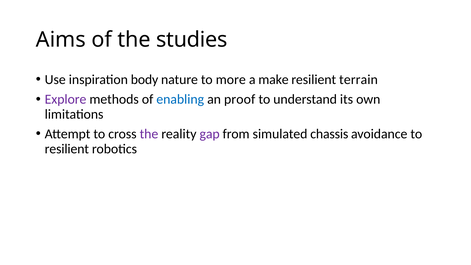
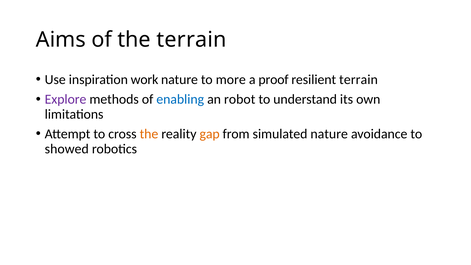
the studies: studies -> terrain (192, 40)
body: body -> work (145, 80)
make: make -> proof (274, 80)
proof: proof -> robot (240, 99)
the colour: purple -> orange (149, 134)
gap colour: purple -> orange (210, 134)
simulated chassis: chassis -> nature (329, 134)
resilient: resilient -> showed (67, 149)
